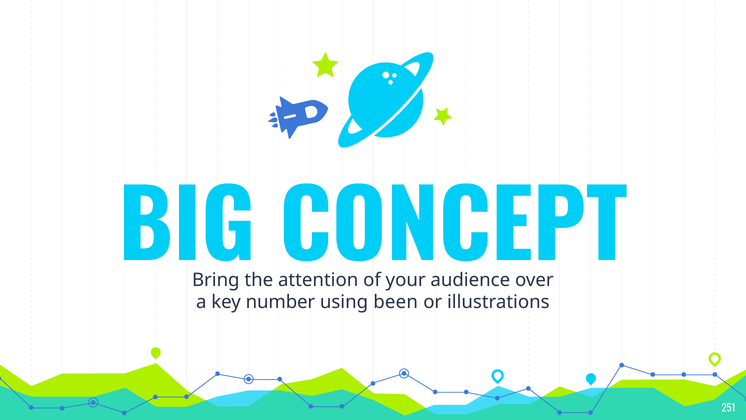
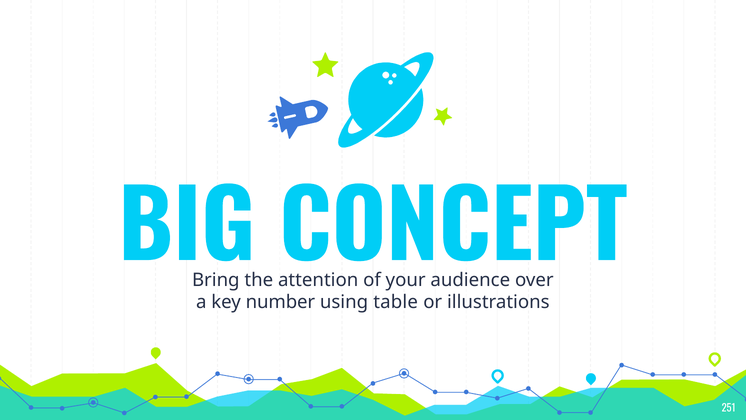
been: been -> table (396, 302)
